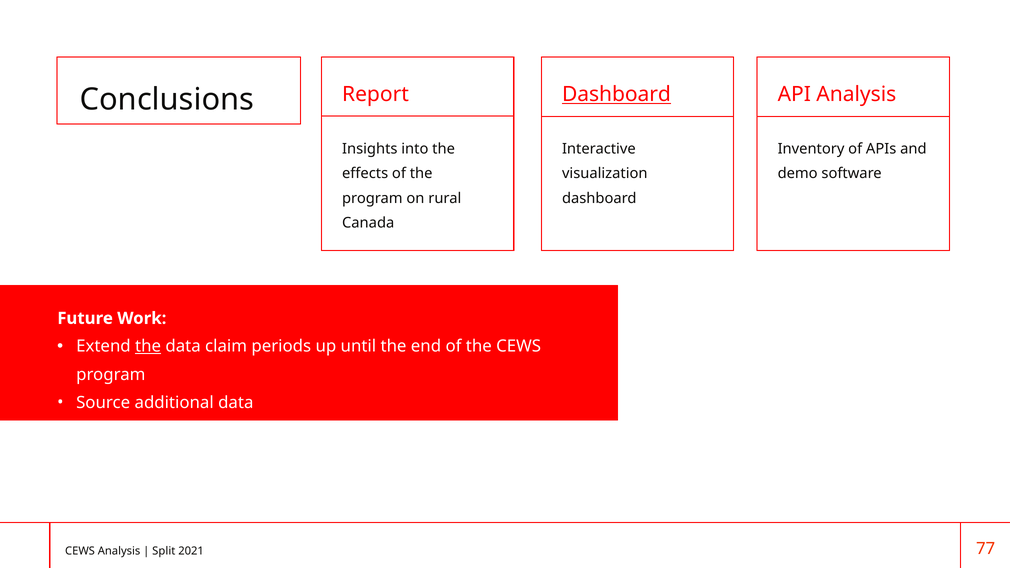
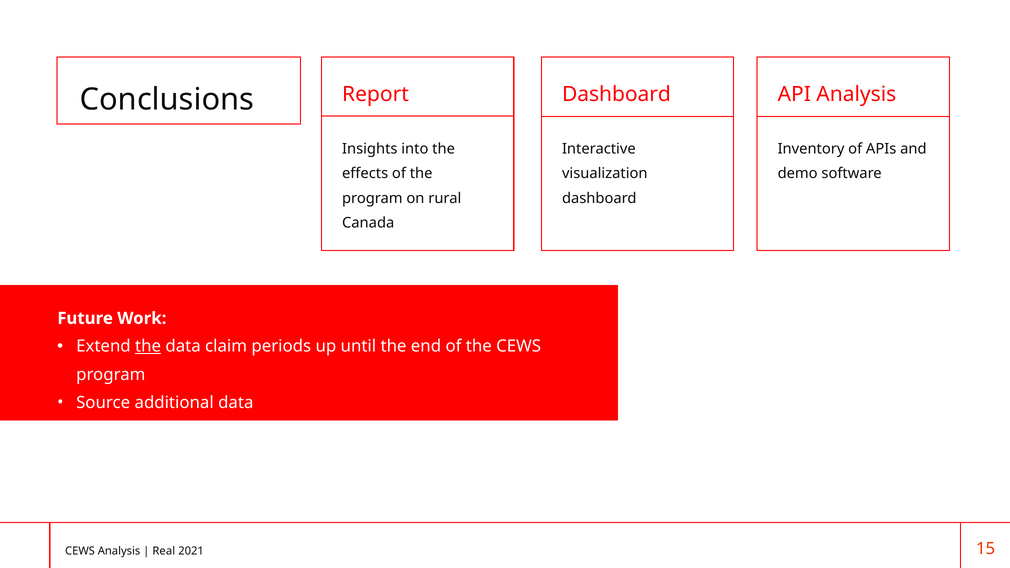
Dashboard underline: present -> none (616, 94)
Split: Split -> Real (164, 551)
77: 77 -> 15 (986, 549)
